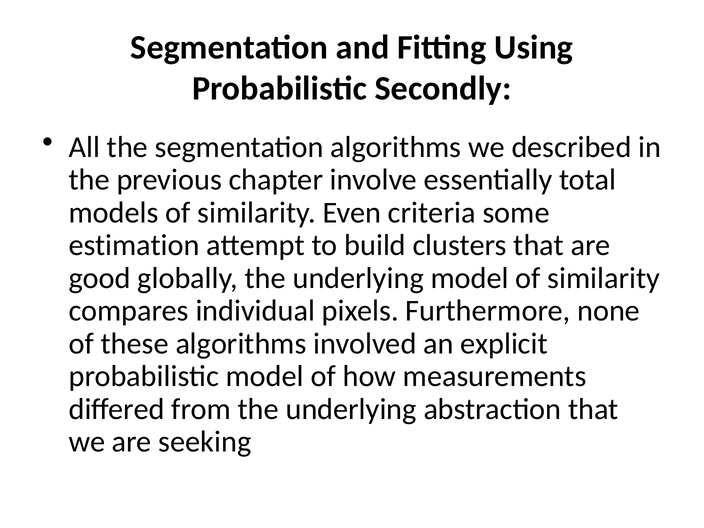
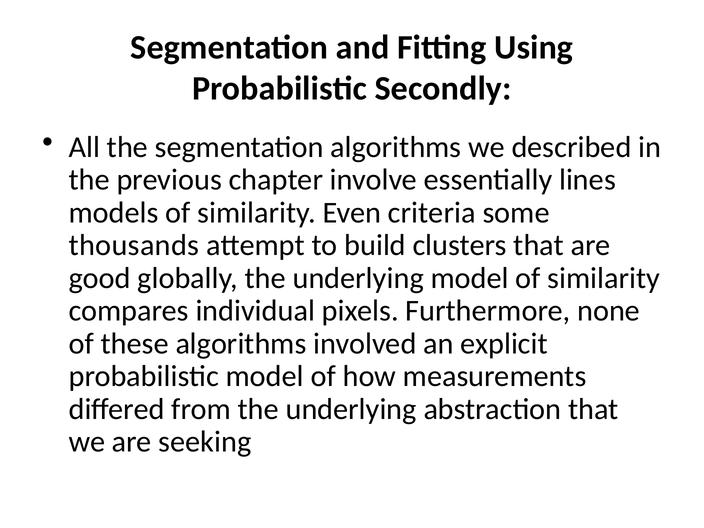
total: total -> lines (587, 180)
estimation: estimation -> thousands (134, 245)
